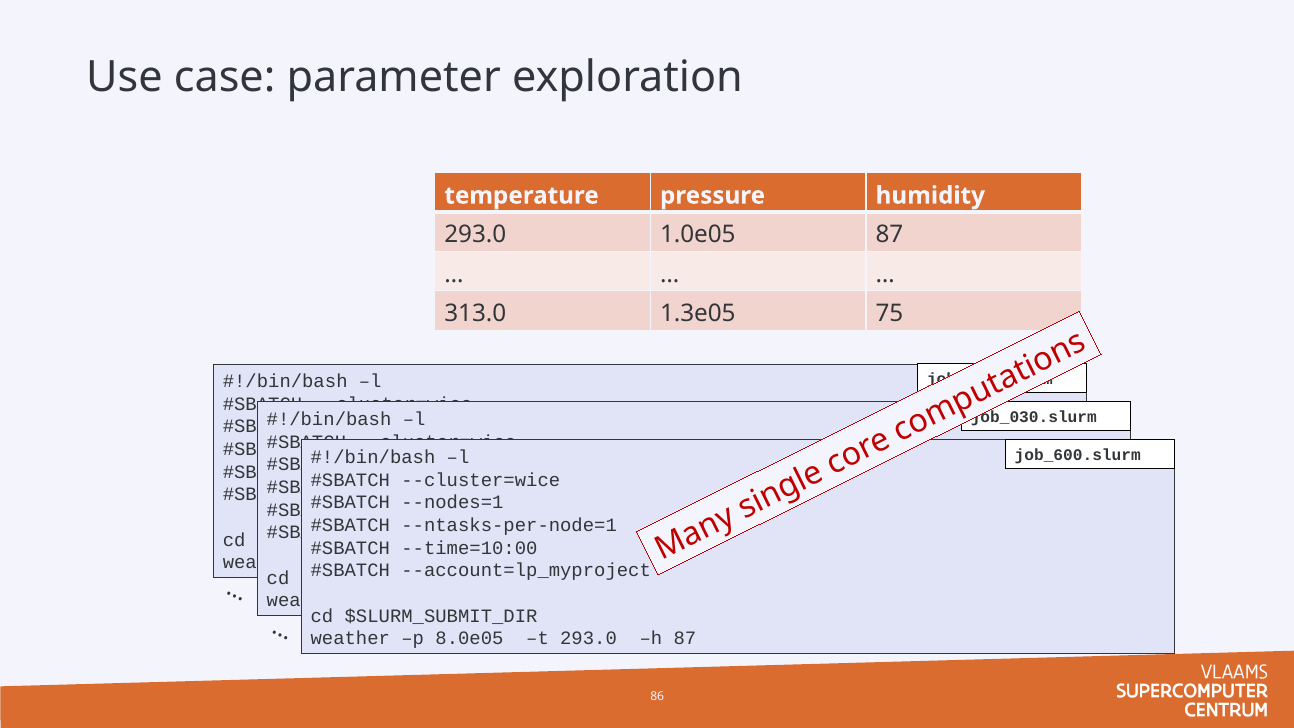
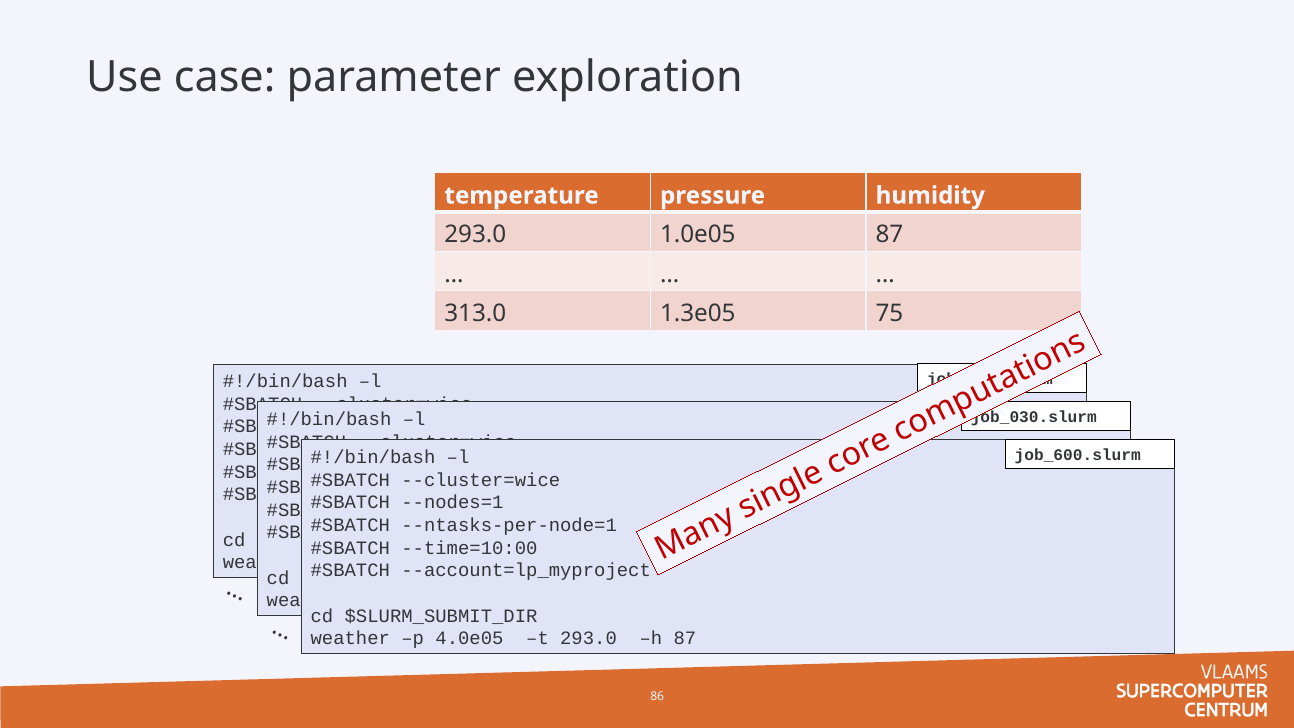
8.0e05: 8.0e05 -> 4.0e05 (469, 638)
